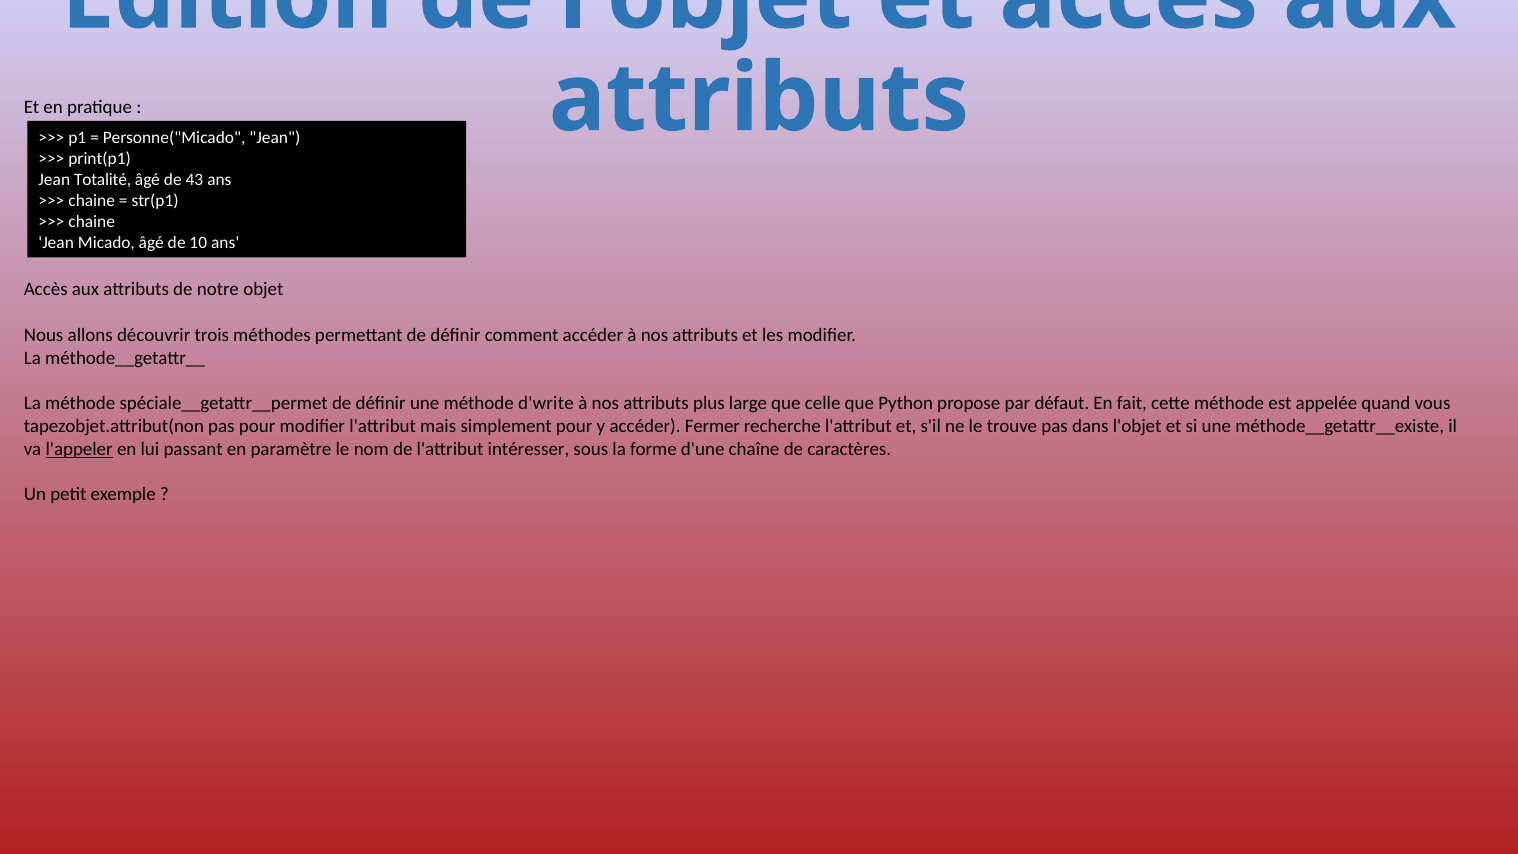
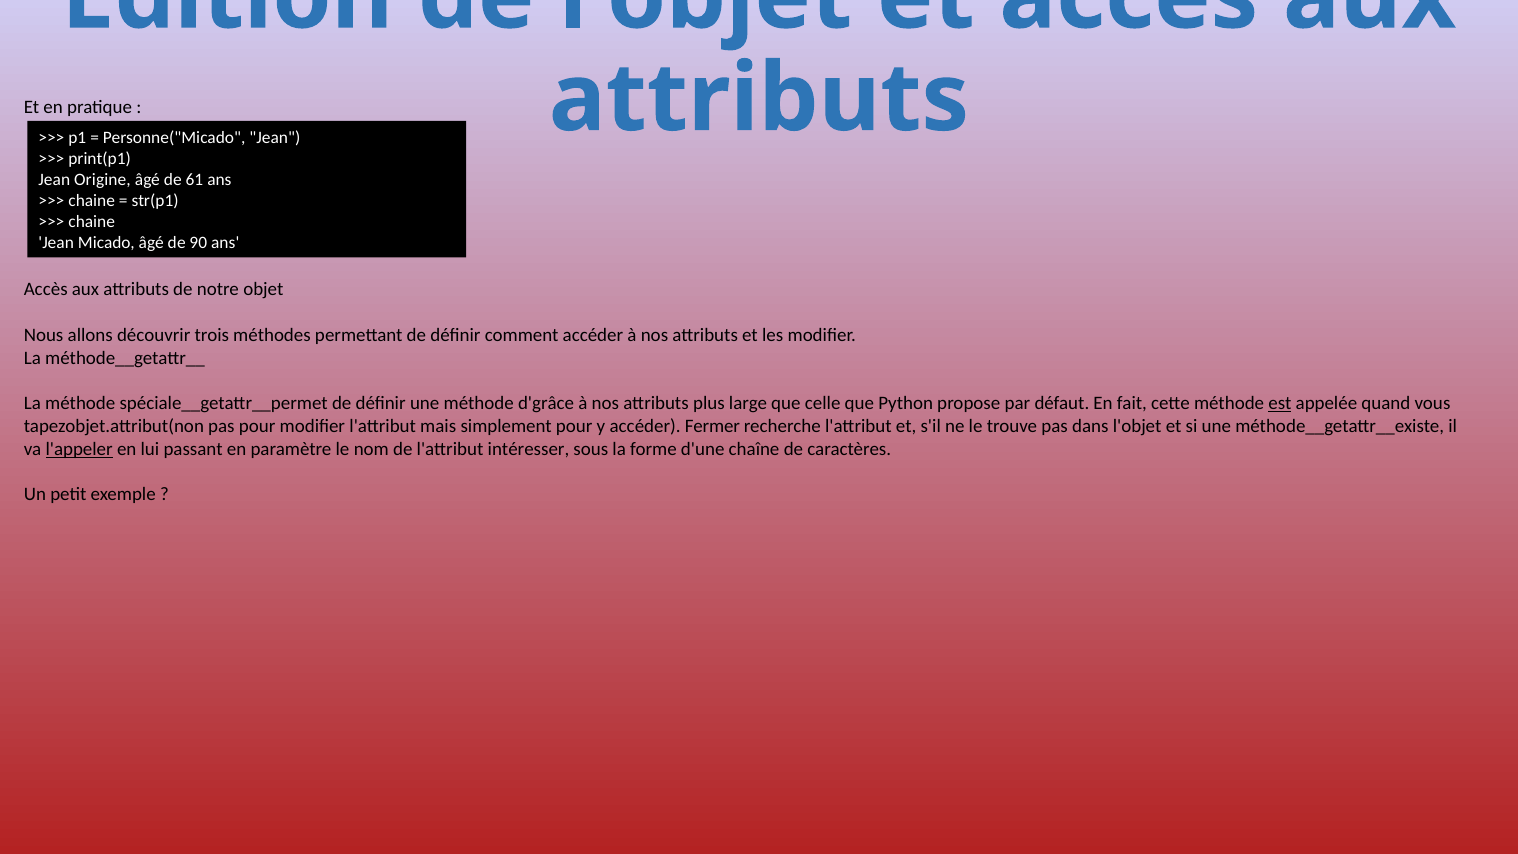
Totalité: Totalité -> Origine (102, 180)
43: 43 -> 61 (194, 180)
10: 10 -> 90 (198, 243)
d'write: d'write -> d'grâce (546, 403)
est underline: none -> present (1280, 403)
